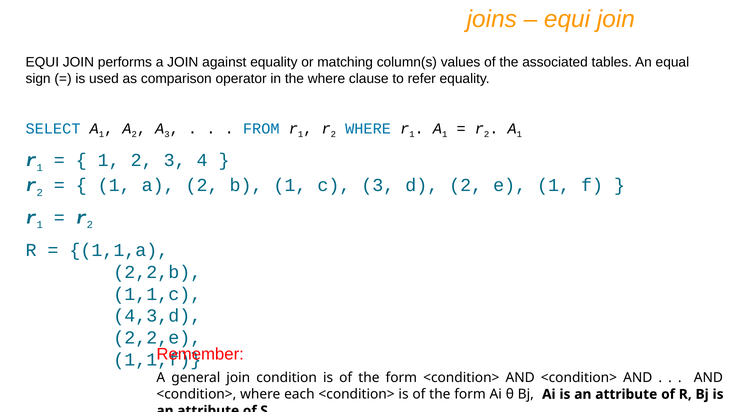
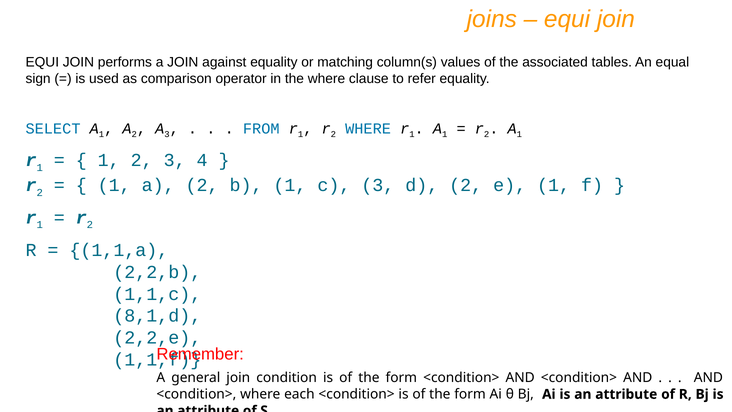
4,3,d: 4,3,d -> 8,1,d (157, 316)
